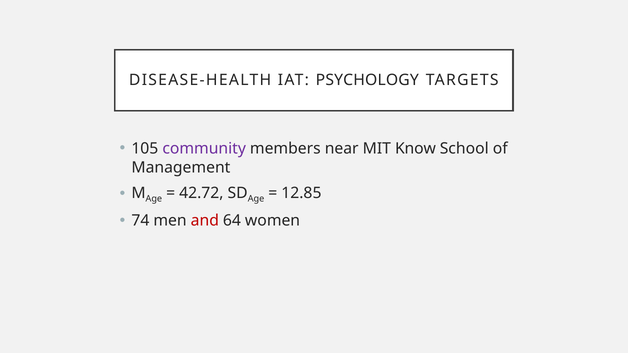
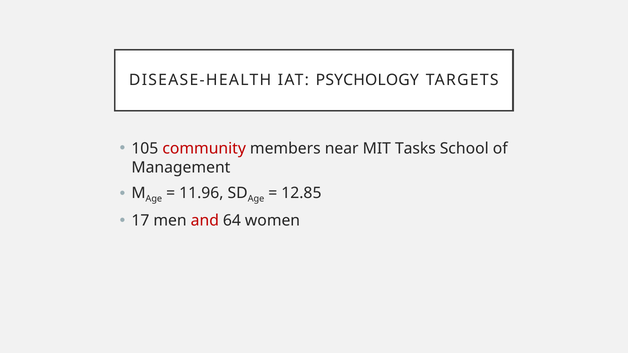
community colour: purple -> red (204, 149)
Know: Know -> Tasks (415, 149)
42.72: 42.72 -> 11.96 (201, 193)
74: 74 -> 17 (140, 221)
